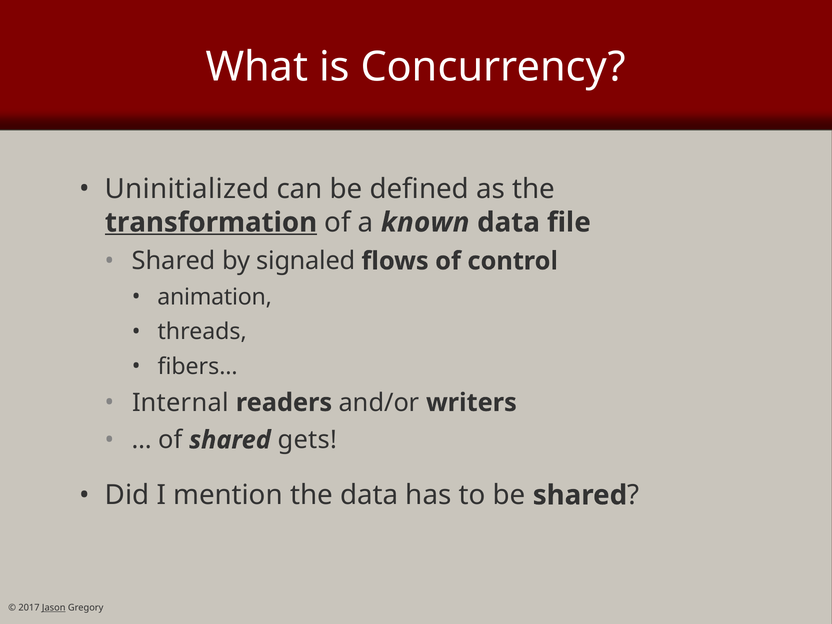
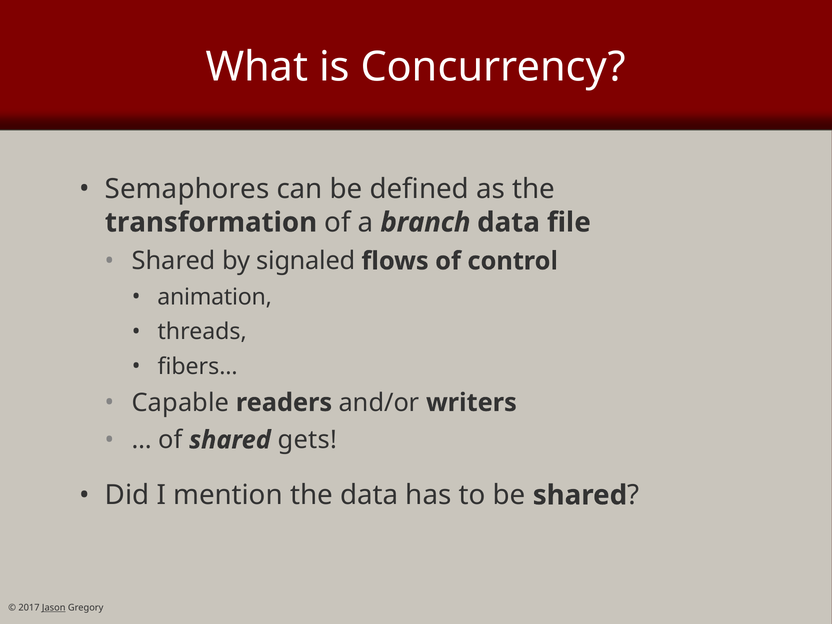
Uninitialized: Uninitialized -> Semaphores (187, 189)
transformation underline: present -> none (211, 222)
known: known -> branch (425, 222)
Internal: Internal -> Capable (180, 403)
